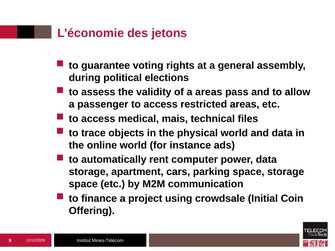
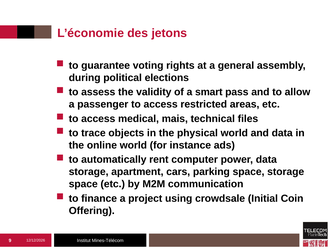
a areas: areas -> smart (209, 92)
